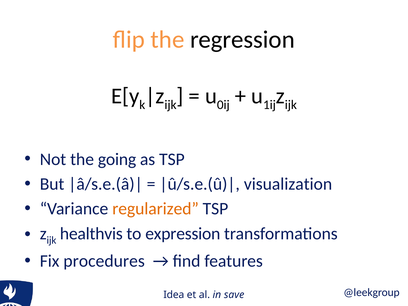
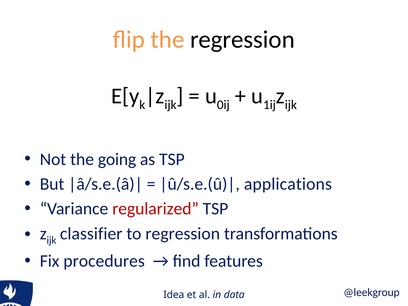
visualization: visualization -> applications (288, 184)
regularized colour: orange -> red (156, 209)
healthvis: healthvis -> classifier (91, 234)
expression: expression -> regression (183, 234)
save: save -> data (234, 295)
